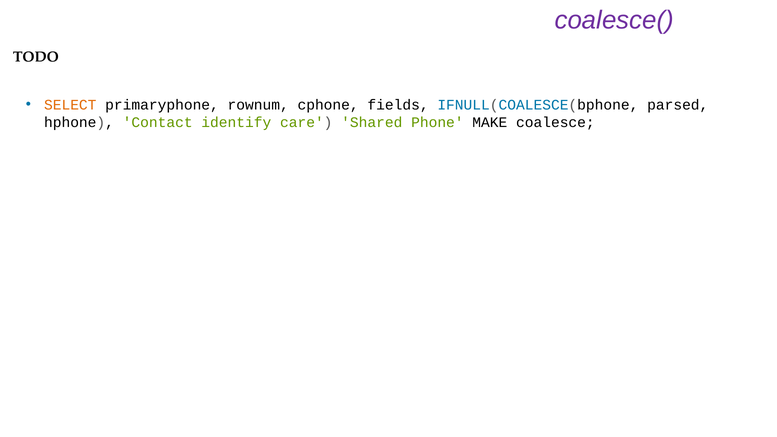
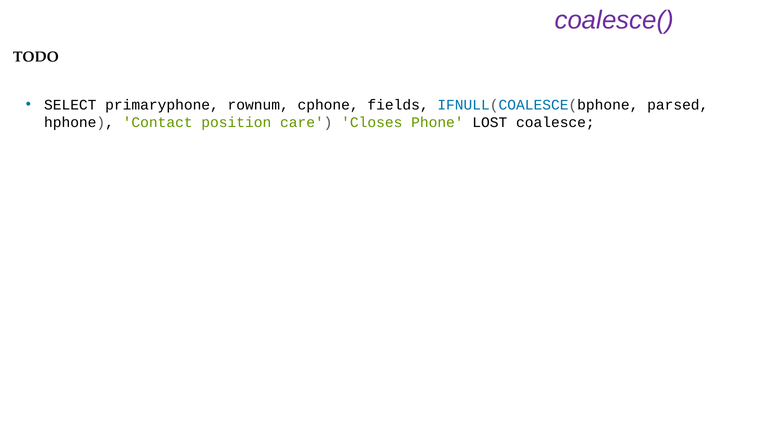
SELECT colour: orange -> black (70, 105)
identify: identify -> position (236, 122)
Shared: Shared -> Closes (372, 122)
MAKE: MAKE -> LOST (490, 122)
